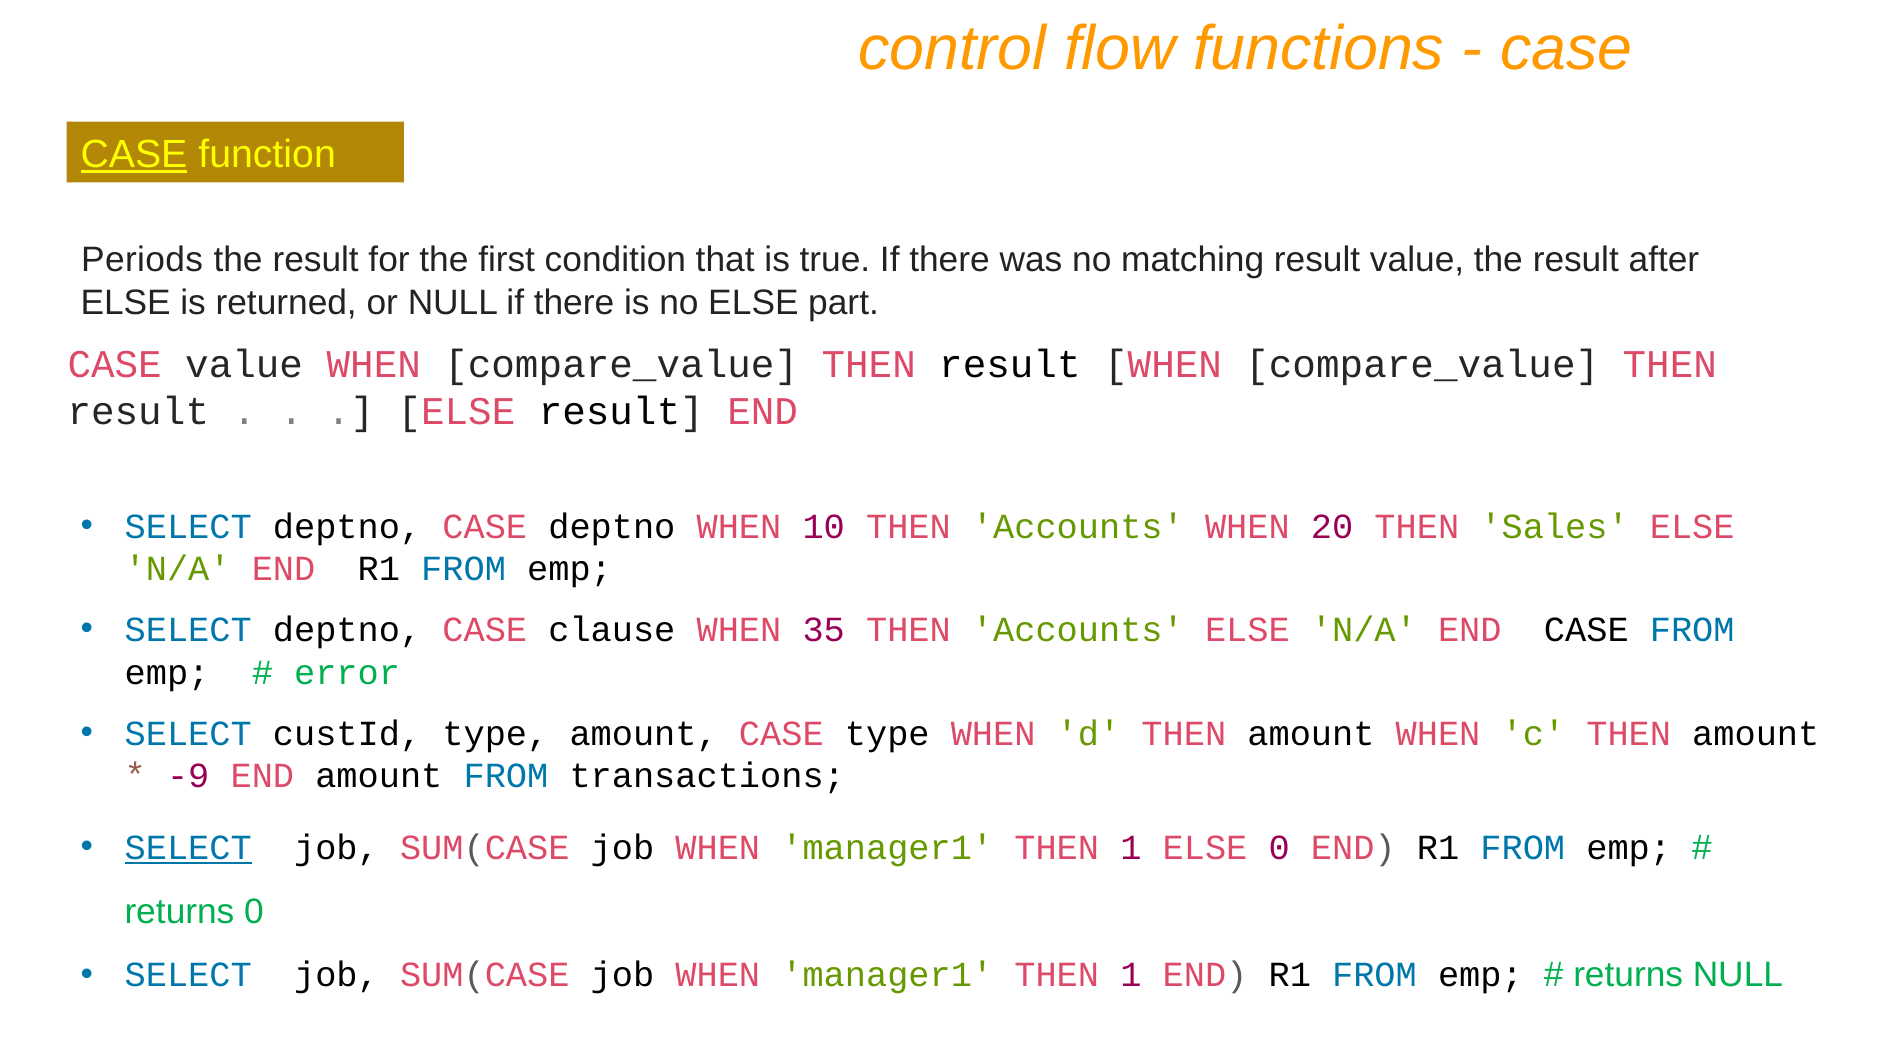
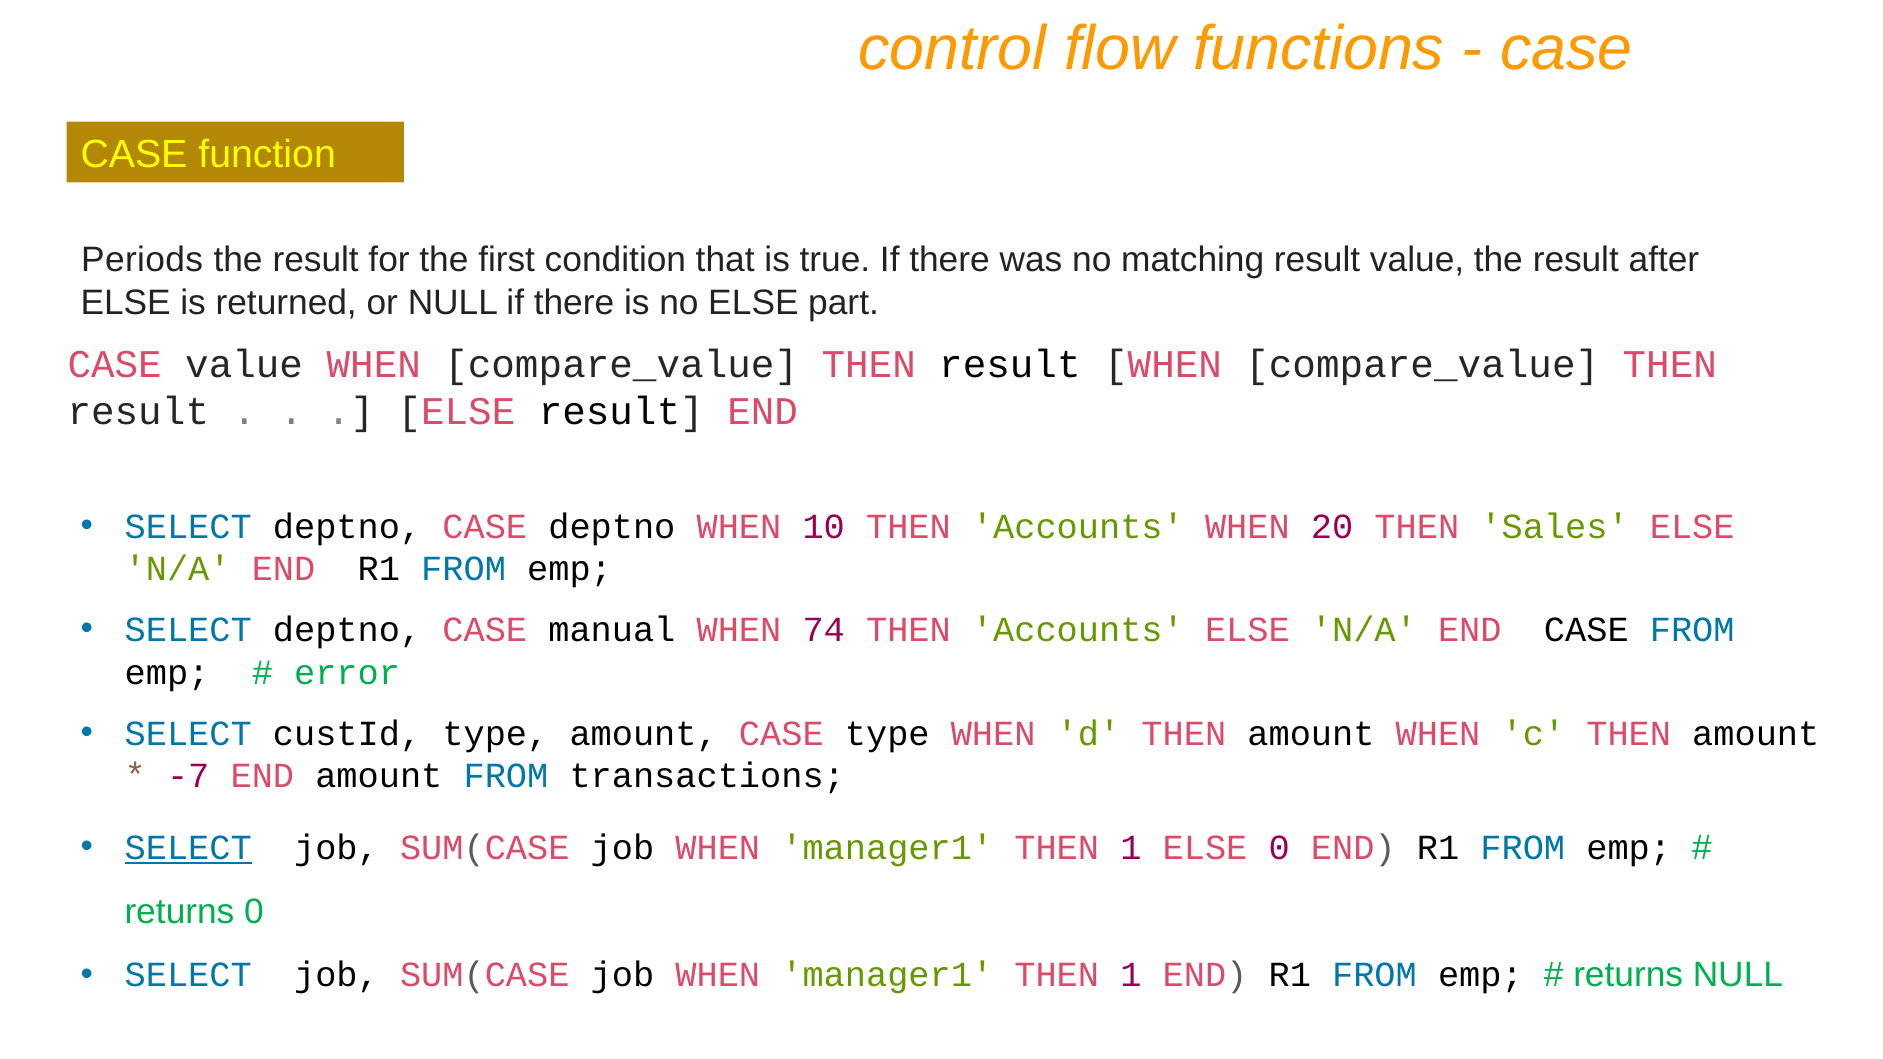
CASE underline: present -> none (134, 155)
clause: clause -> manual (612, 630)
35: 35 -> 74 (824, 630)
-9: -9 -> -7 (188, 776)
